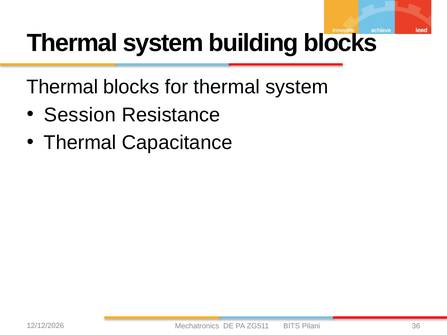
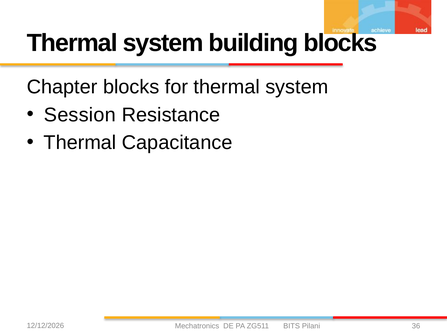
Thermal: Thermal -> Chapter (62, 87)
